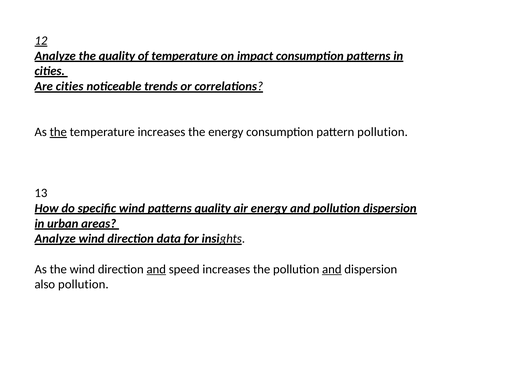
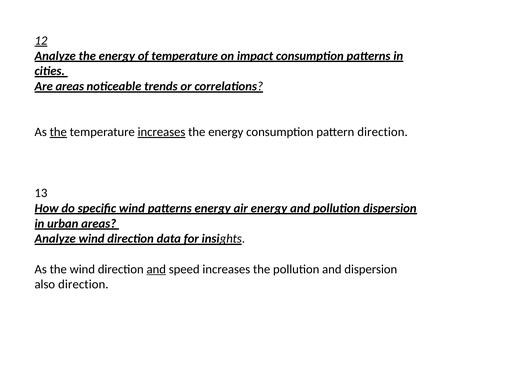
Analyze the quality: quality -> energy (117, 56)
Are cities: cities -> areas (70, 86)
increases underline: none -> present (161, 132)
pattern pollution: pollution -> direction (383, 132)
patterns quality: quality -> energy (213, 208)
and underline: present -> none (332, 269)
also pollution: pollution -> direction (83, 284)
